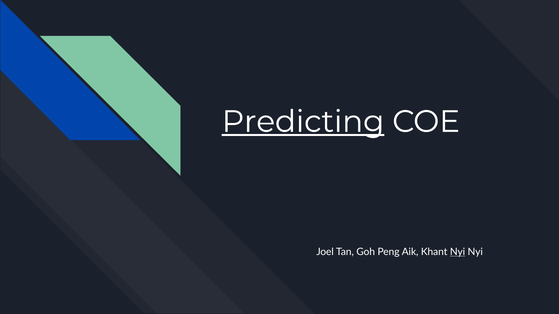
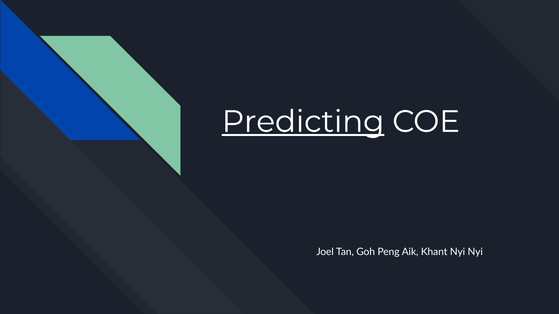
Nyi underline: present -> none (458, 252)
